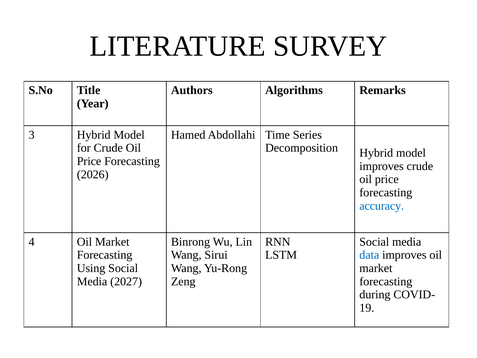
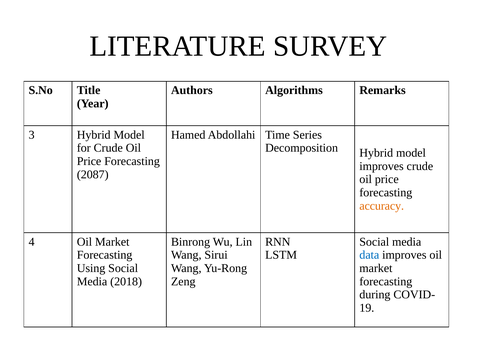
2026: 2026 -> 2087 (93, 174)
accuracy colour: blue -> orange (382, 206)
2027: 2027 -> 2018 (126, 281)
